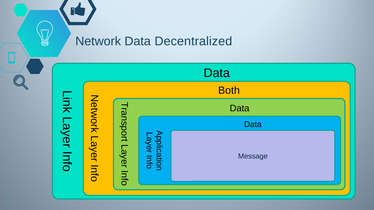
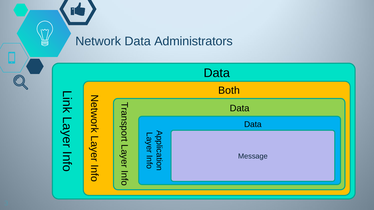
Decentralized: Decentralized -> Administrators (193, 41)
